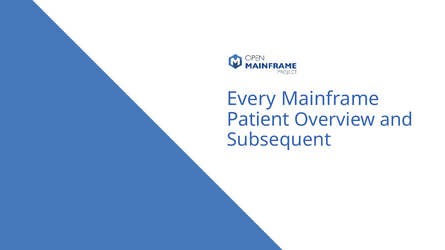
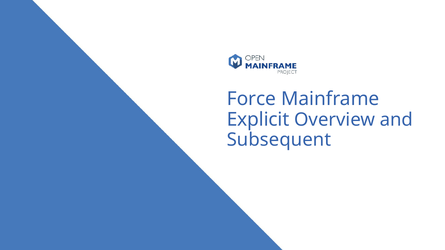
Every: Every -> Force (251, 99)
Patient: Patient -> Explicit (258, 120)
